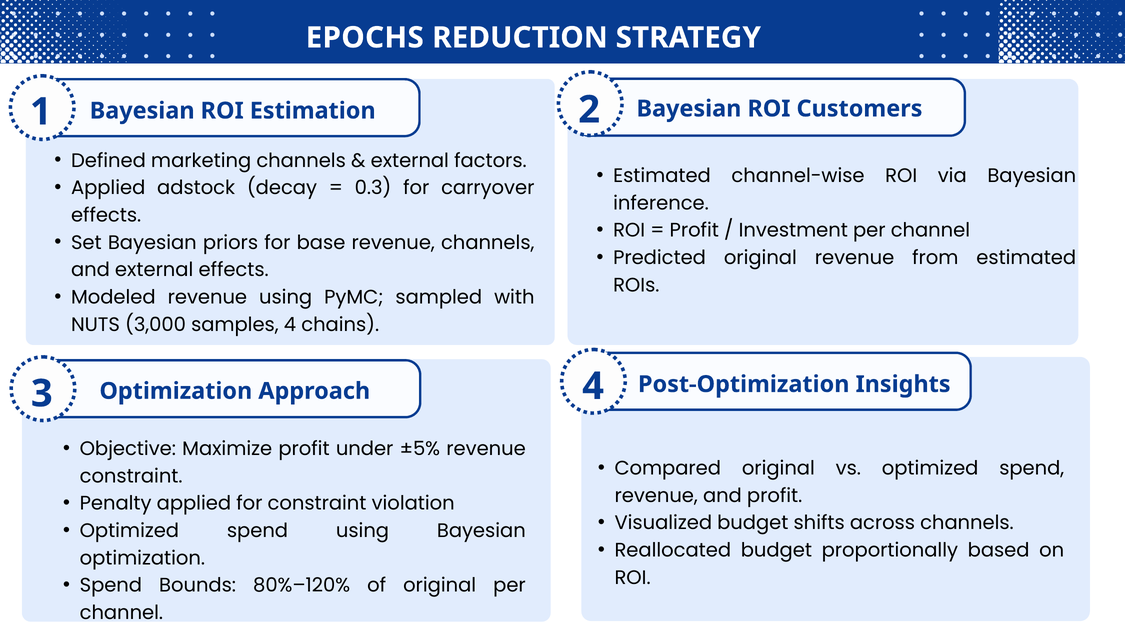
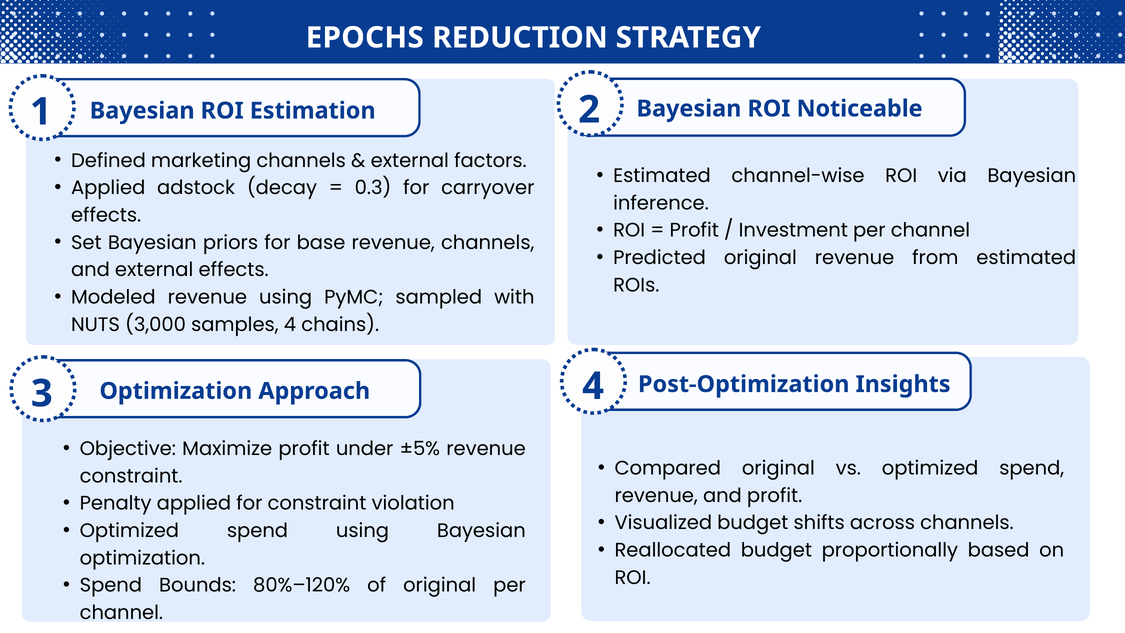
Customers: Customers -> Noticeable (860, 109)
